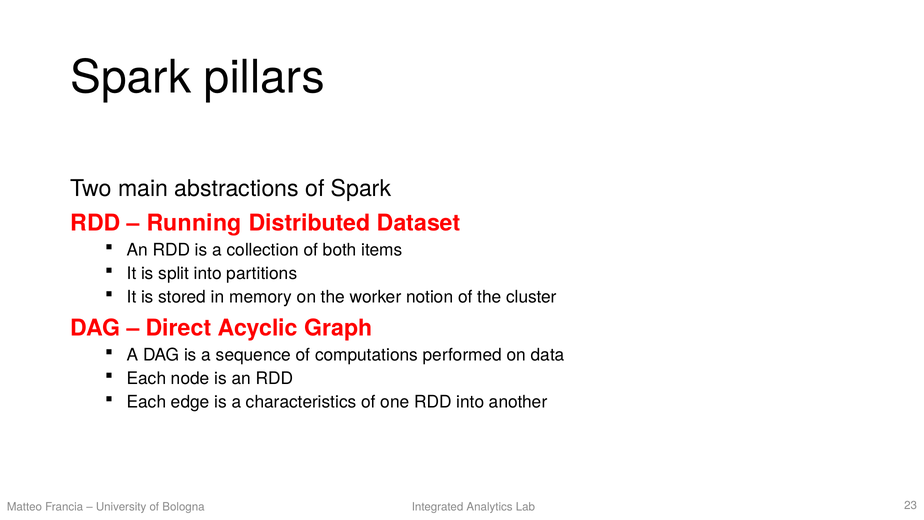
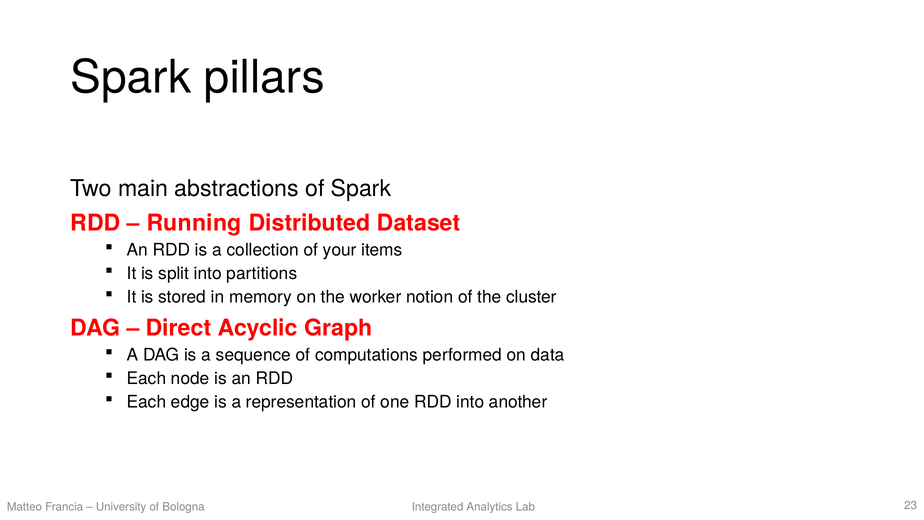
both: both -> your (340, 250)
characteristics: characteristics -> representation (301, 402)
